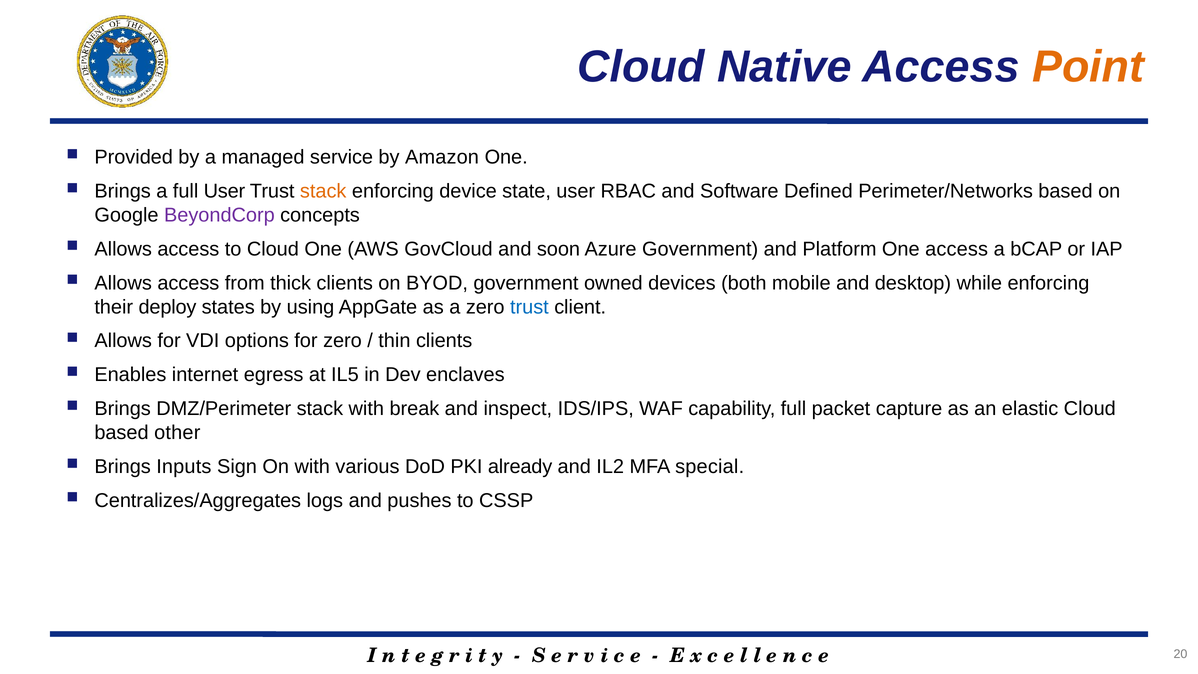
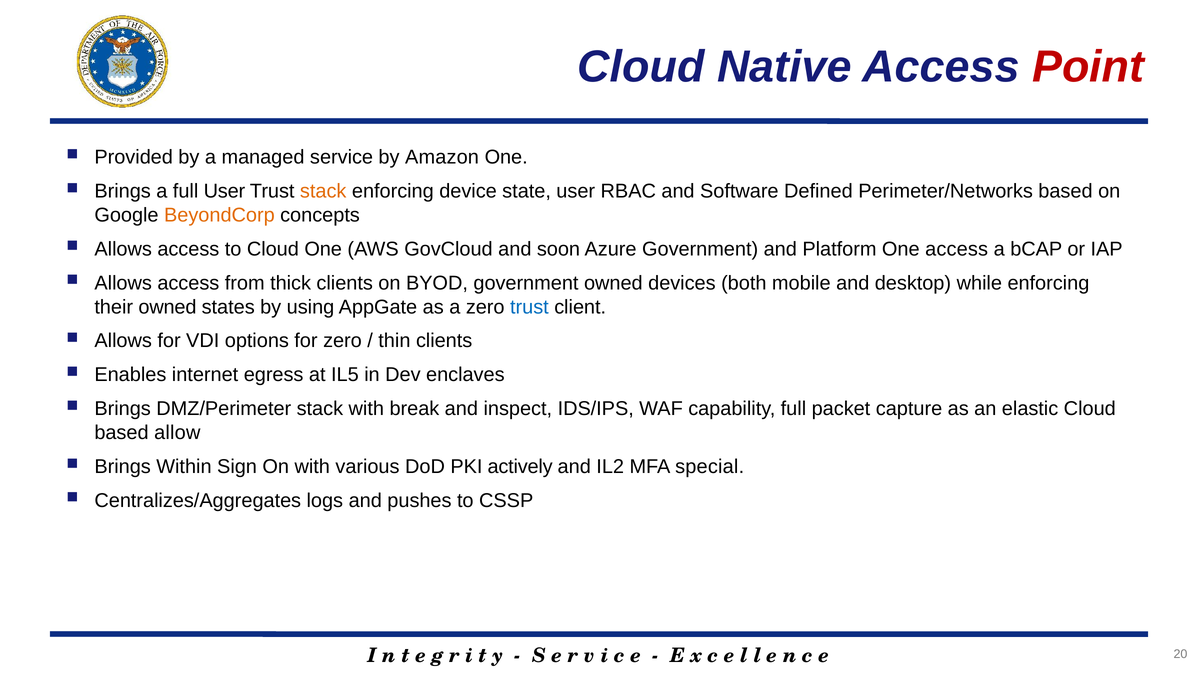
Point colour: orange -> red (1088, 67)
BeyondCorp colour: purple -> orange (219, 215)
their deploy: deploy -> owned (167, 307)
other: other -> allow (177, 433)
Inputs: Inputs -> Within (184, 467)
already: already -> actively (520, 467)
